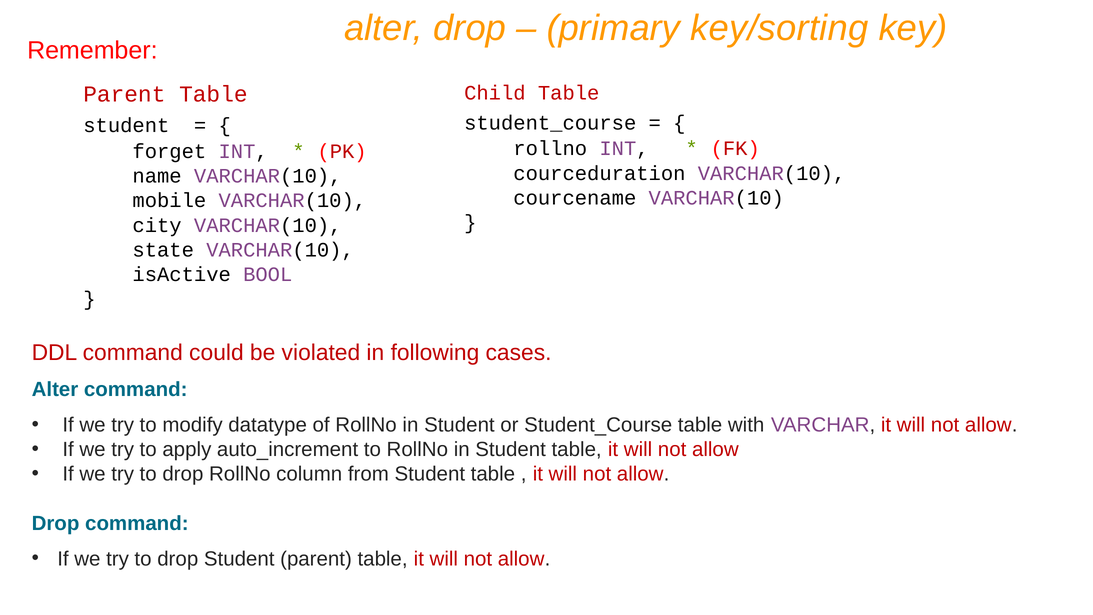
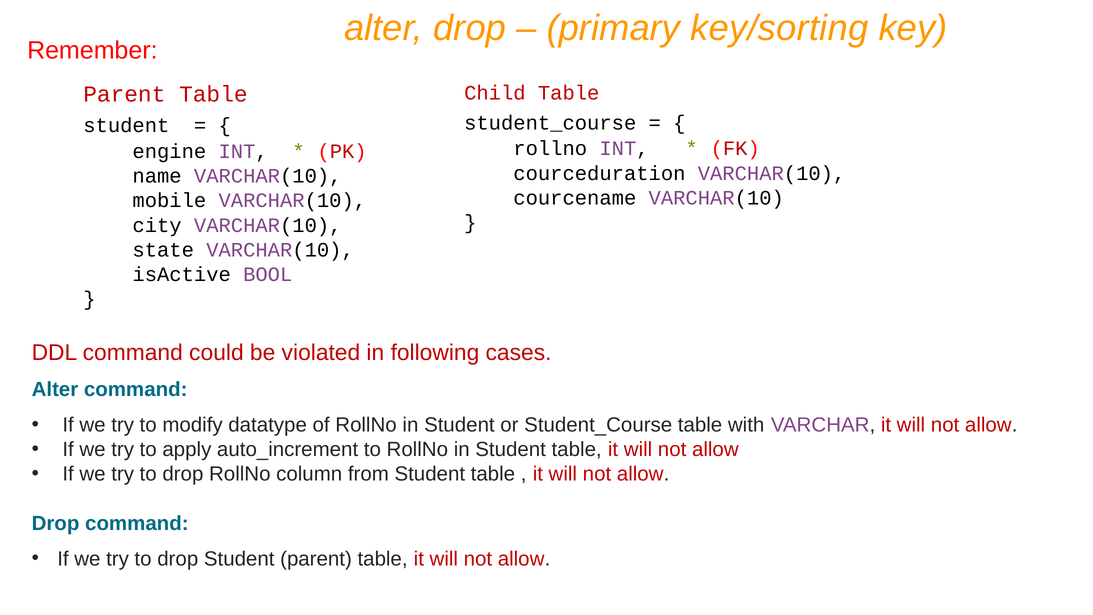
forget: forget -> engine (169, 151)
